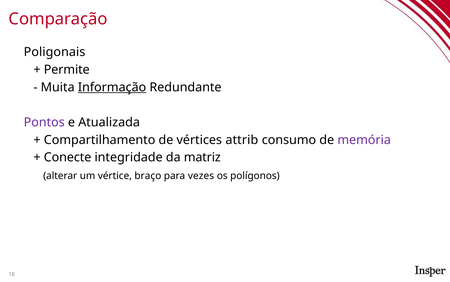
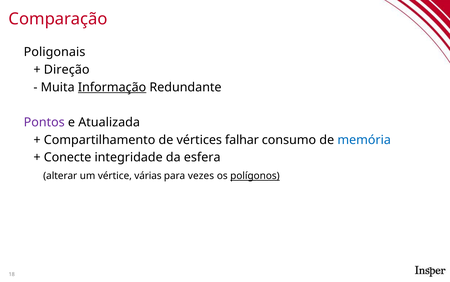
Permite: Permite -> Direção (67, 69)
attrib: attrib -> falhar (242, 140)
memória colour: purple -> blue (364, 140)
matriz: matriz -> esfera (202, 157)
braço: braço -> várias (148, 175)
polígonos underline: none -> present (255, 175)
